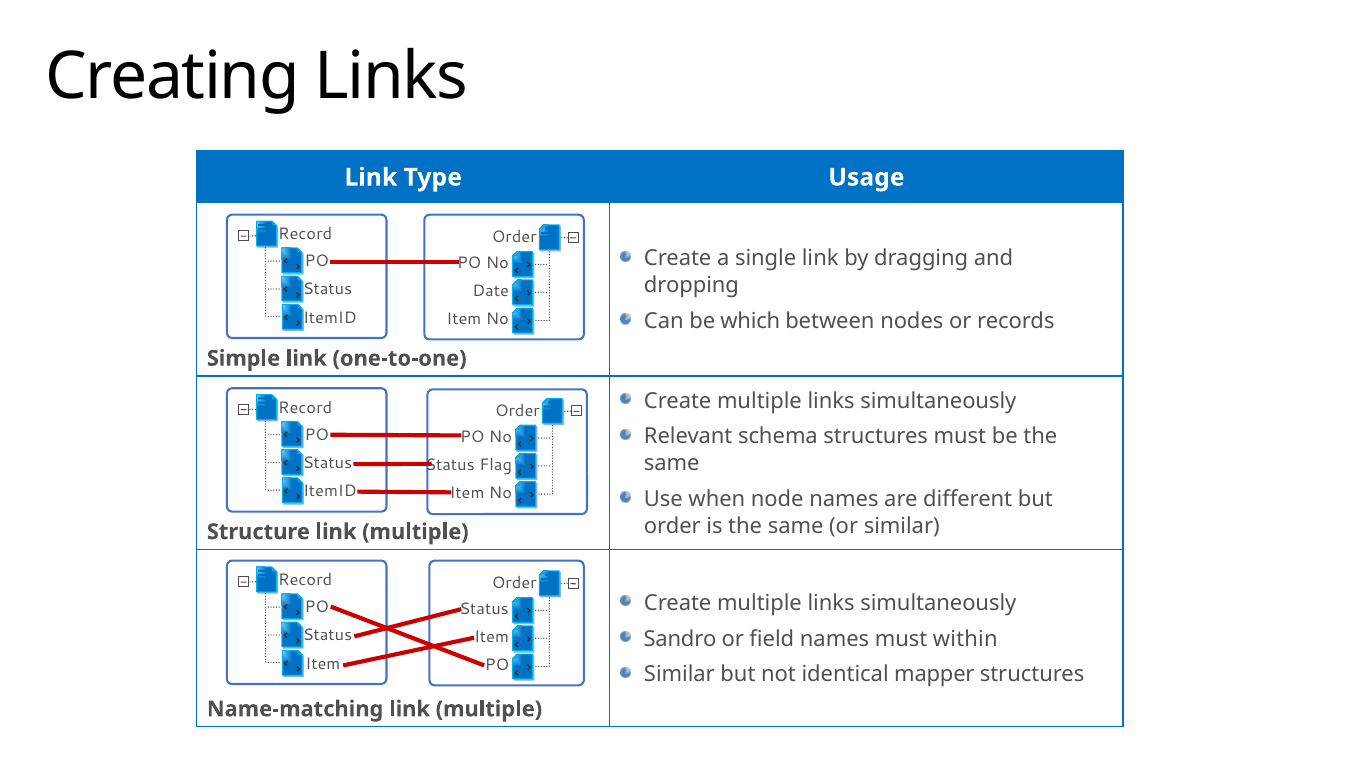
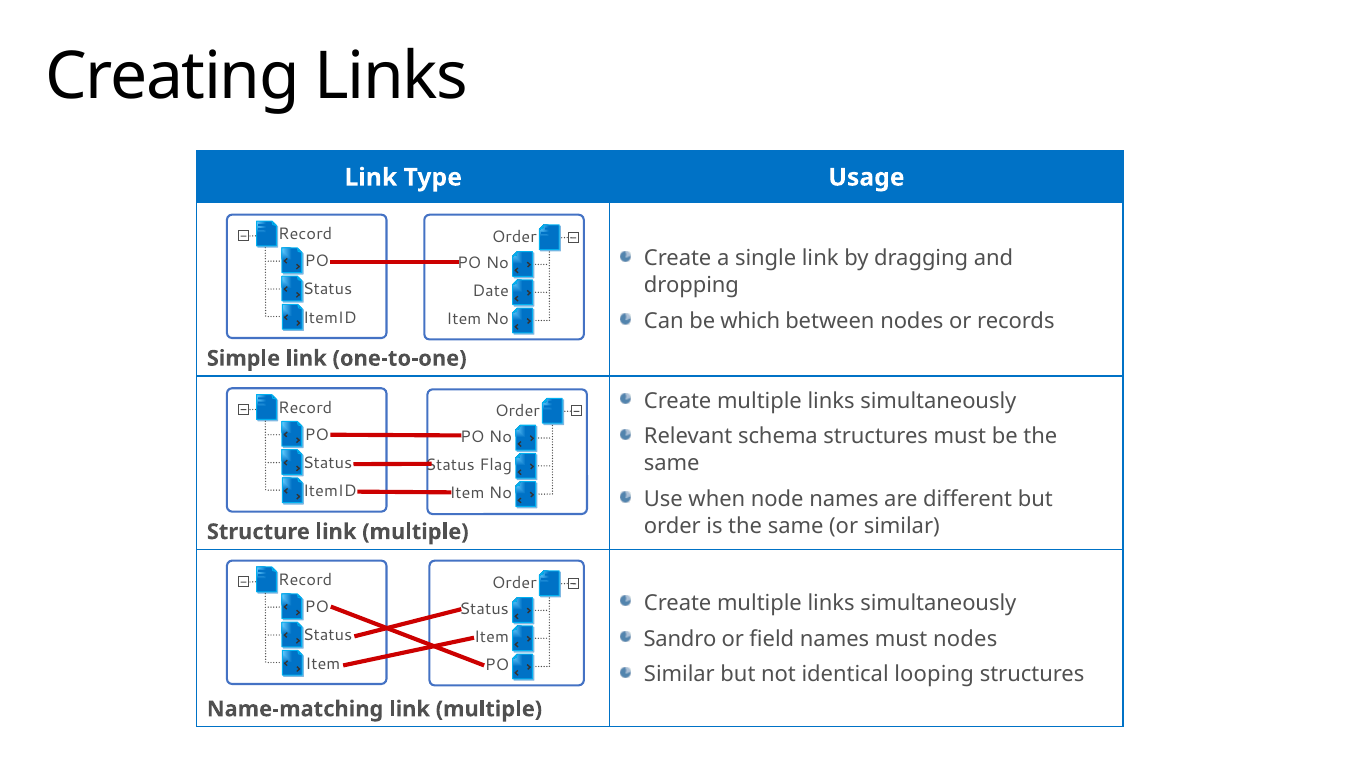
must within: within -> nodes (965, 638)
mapper: mapper -> looping (934, 674)
